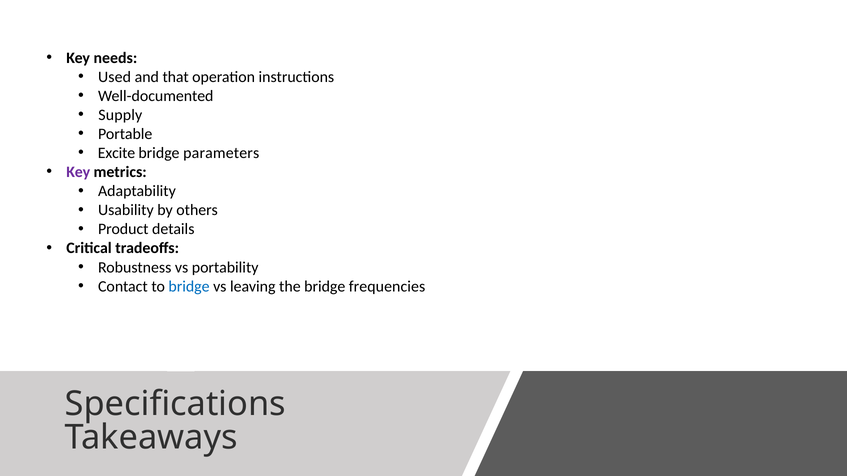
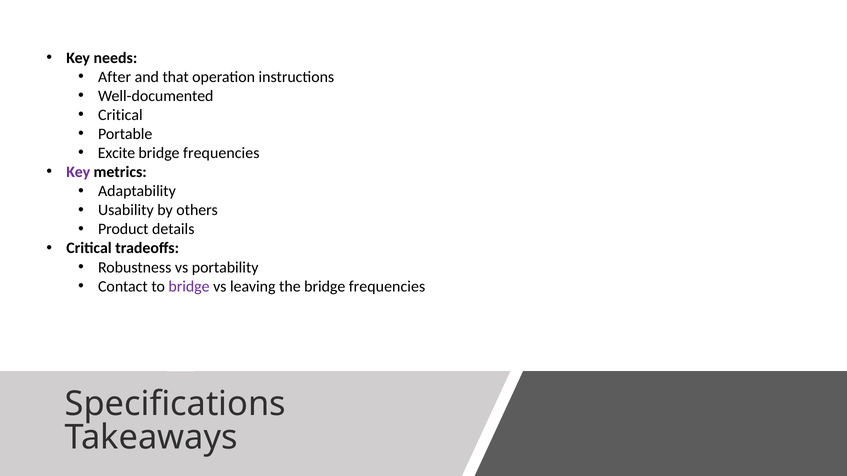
Used: Used -> After (115, 77)
Supply: Supply -> Critical (120, 115)
parameters: parameters -> frequencies (221, 153)
bridge colour: blue -> purple (189, 287)
